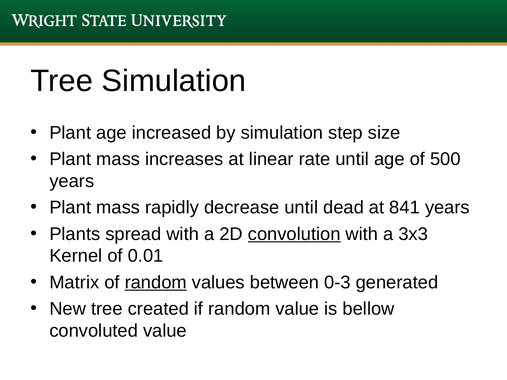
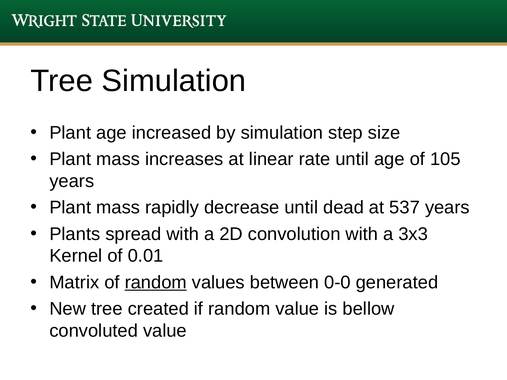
500: 500 -> 105 (445, 159)
841: 841 -> 537 (405, 208)
convolution underline: present -> none (294, 234)
0-3: 0-3 -> 0-0 (337, 283)
